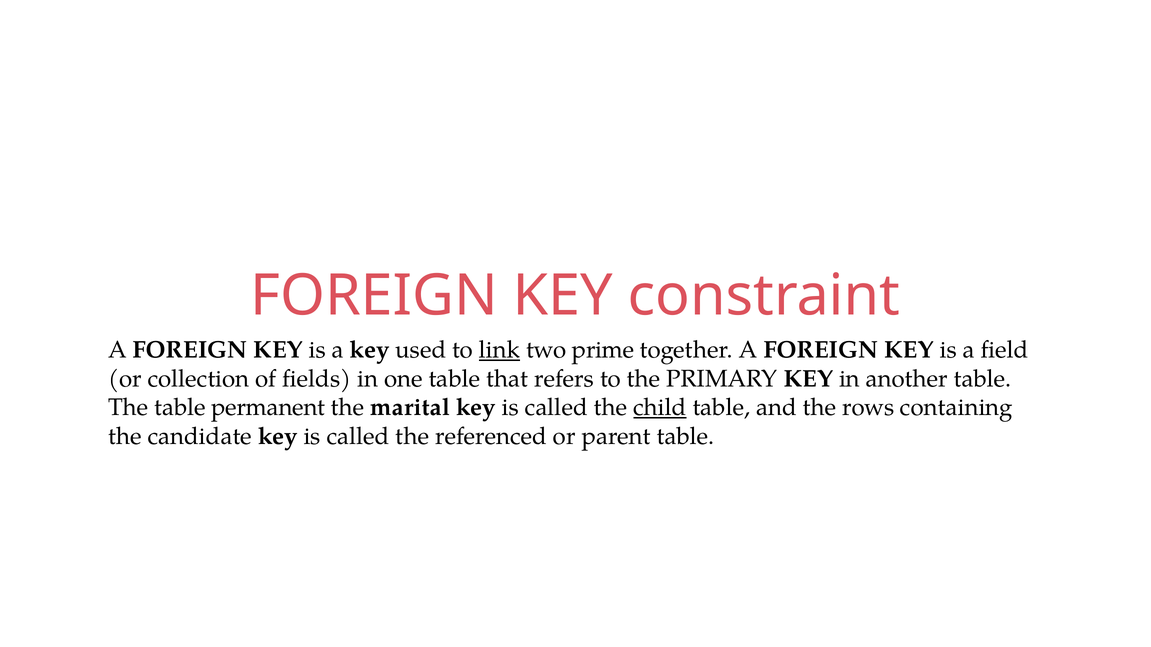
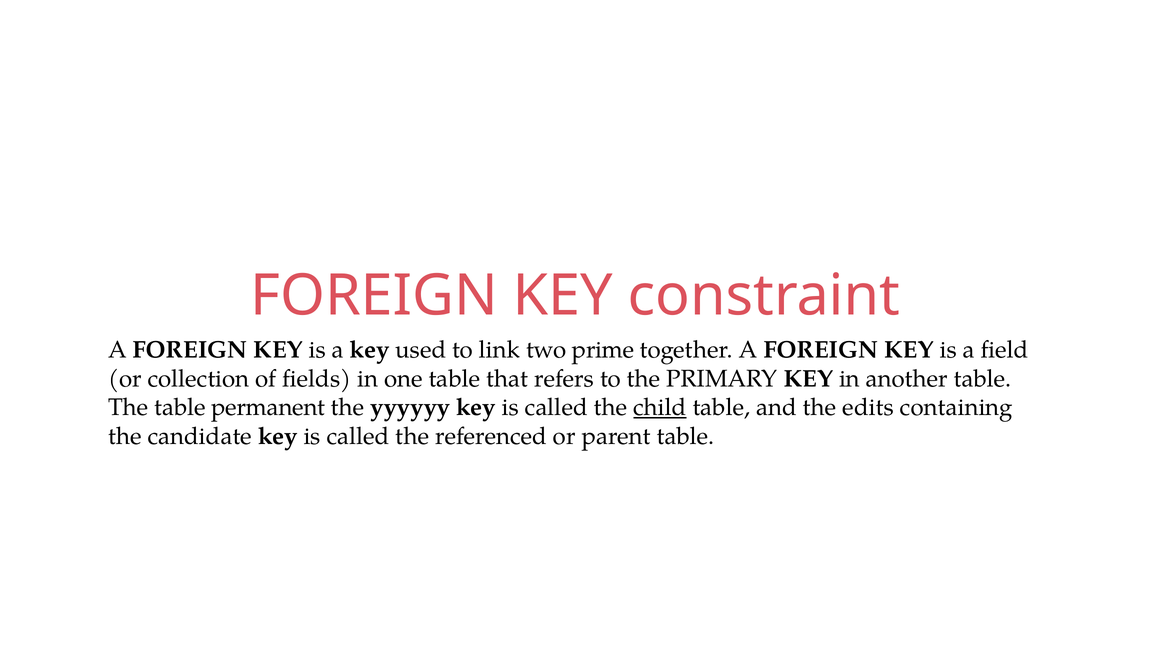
link underline: present -> none (499, 350)
marital: marital -> yyyyyy (410, 408)
rows: rows -> edits (868, 408)
